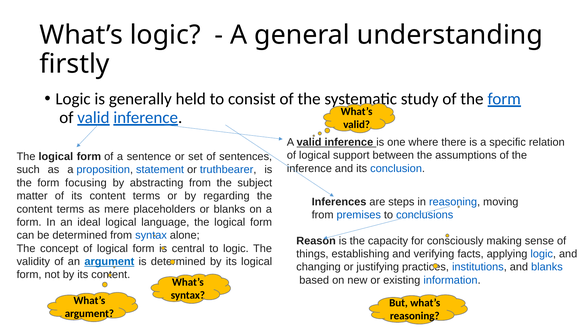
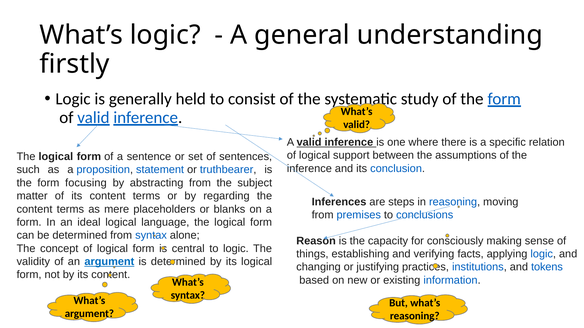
and blanks: blanks -> tokens (547, 267)
